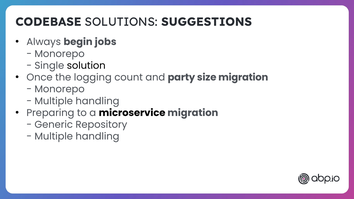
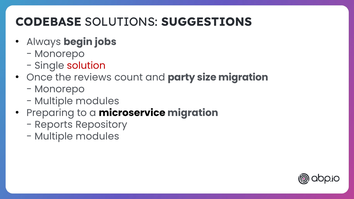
solution colour: black -> red (86, 66)
logging: logging -> reviews (93, 77)
handling: handling -> modules (97, 101)
Generic: Generic -> Reports (54, 125)
handling: handling -> modules (97, 137)
